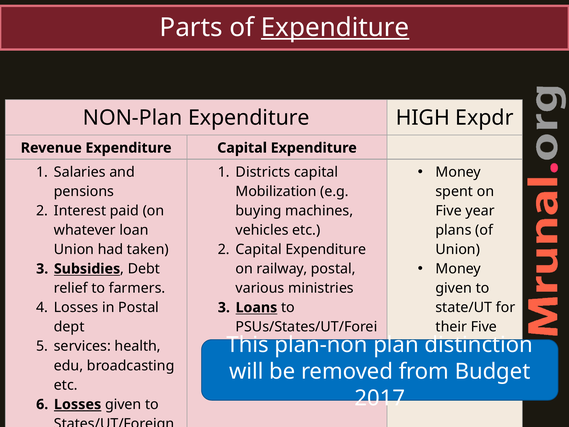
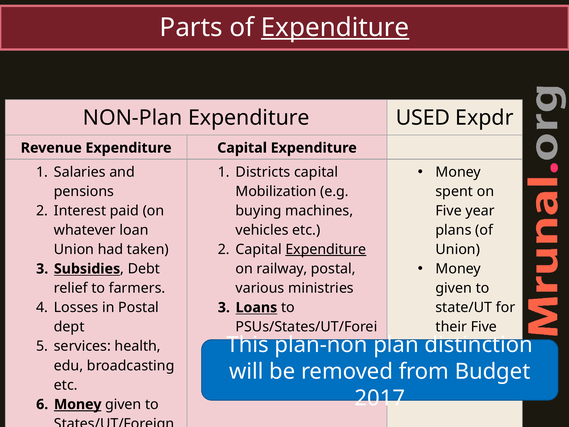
HIGH: HIGH -> USED (423, 118)
Expenditure underline: none -> present (326, 249)
Losses: Losses -> Money (78, 404)
